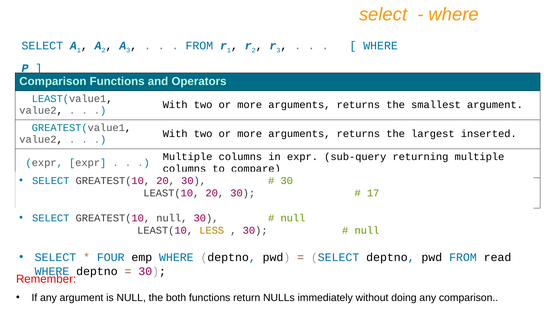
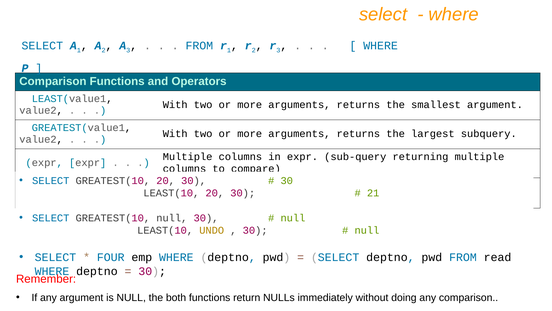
inserted: inserted -> subquery (489, 133)
17: 17 -> 21 (373, 193)
LESS: LESS -> UNDO (212, 230)
